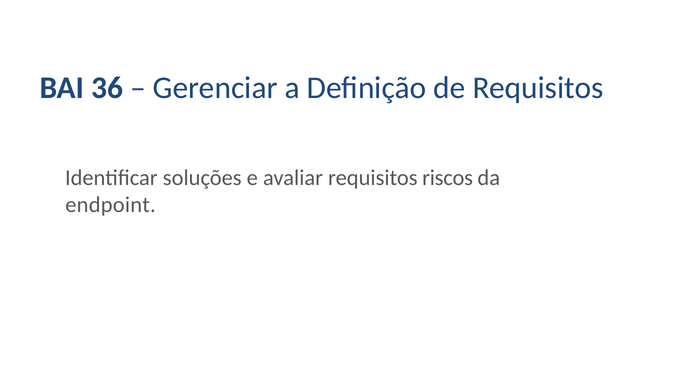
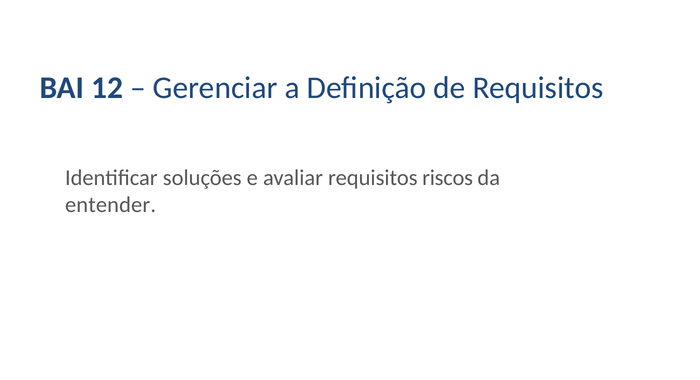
36: 36 -> 12 (107, 88)
endpoint: endpoint -> entender (111, 204)
